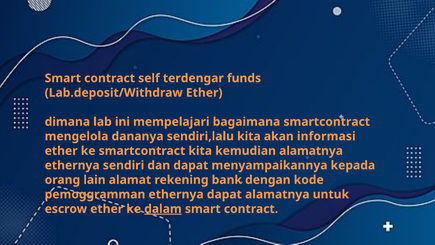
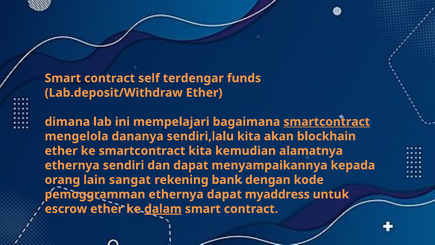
smartcontract underline: none -> present (327, 122)
informasi: informasi -> blockhain (326, 136)
alamat: alamat -> sangat (130, 180)
dapat alamatnya: alamatnya -> myaddress (277, 194)
